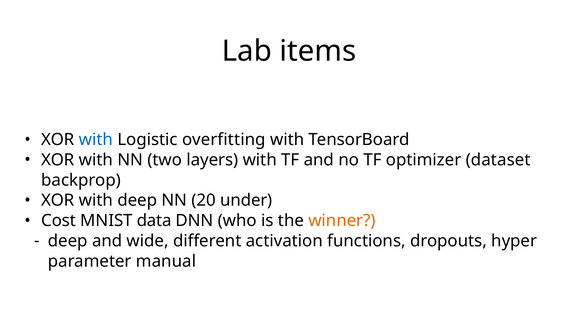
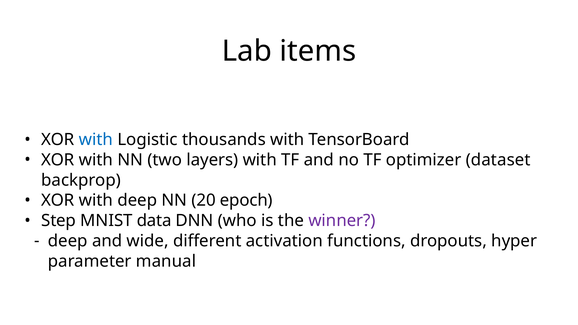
overfitting: overfitting -> thousands (224, 140)
under: under -> epoch (246, 201)
Cost: Cost -> Step (59, 221)
winner colour: orange -> purple (342, 221)
